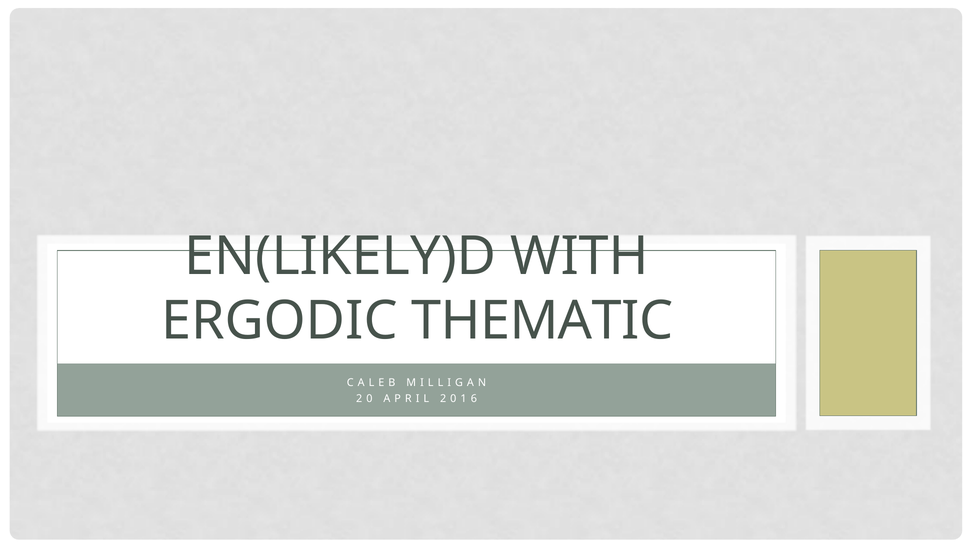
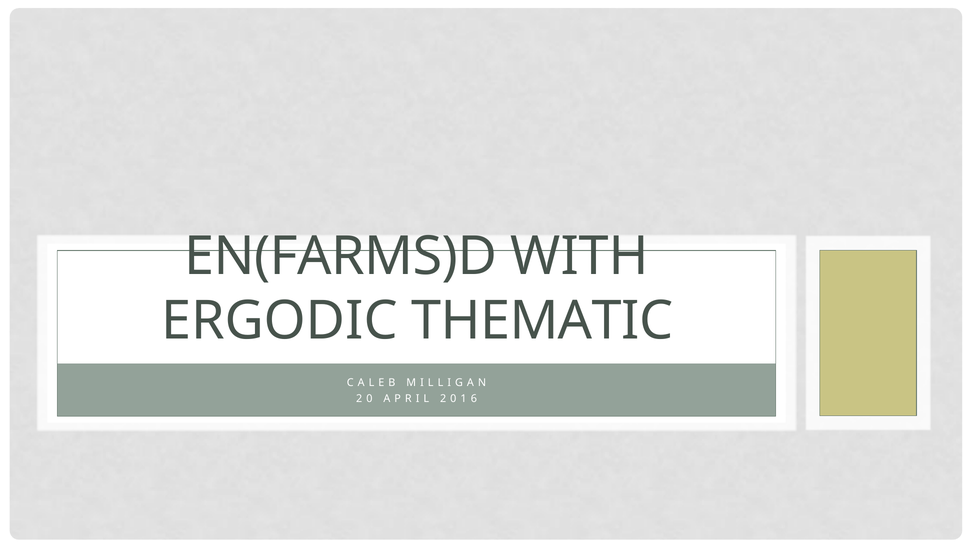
EN(LIKELY)D: EN(LIKELY)D -> EN(FARMS)D (341, 256)
